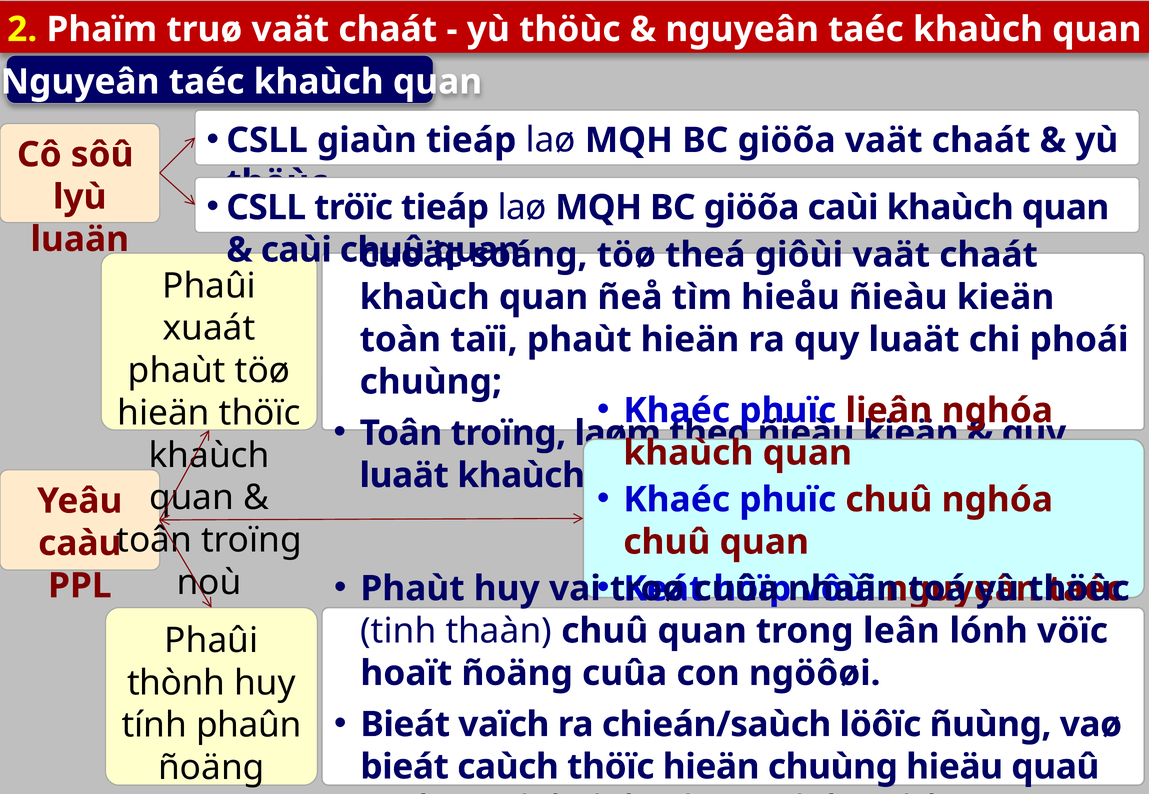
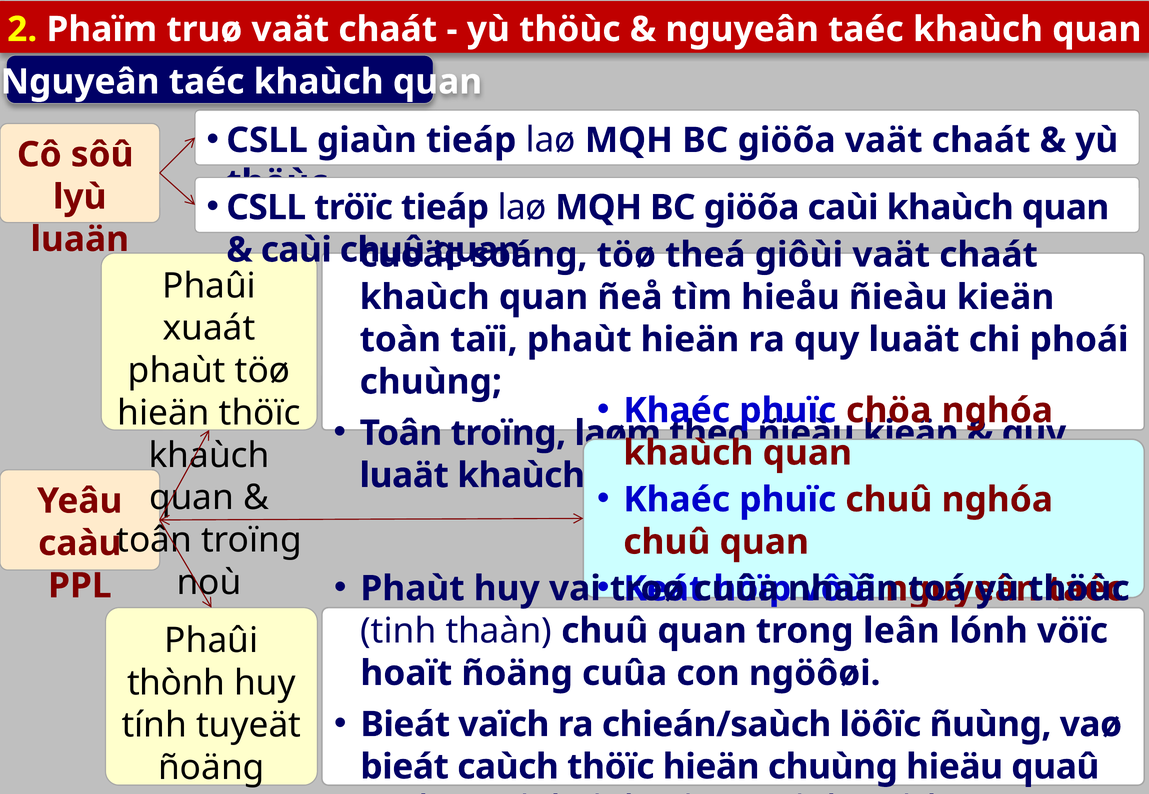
lieân: lieân -> chöa (889, 411)
phaûn: phaûn -> tuyeät (249, 725)
